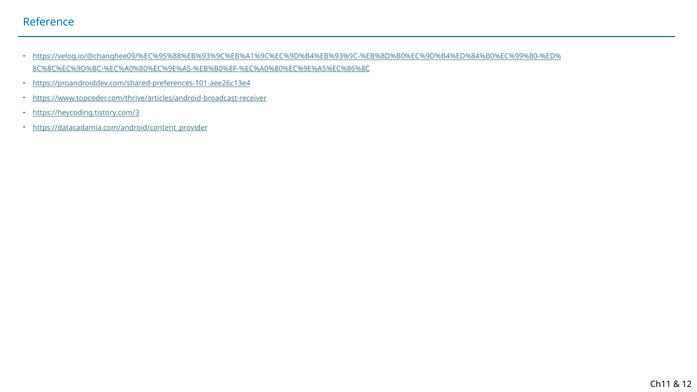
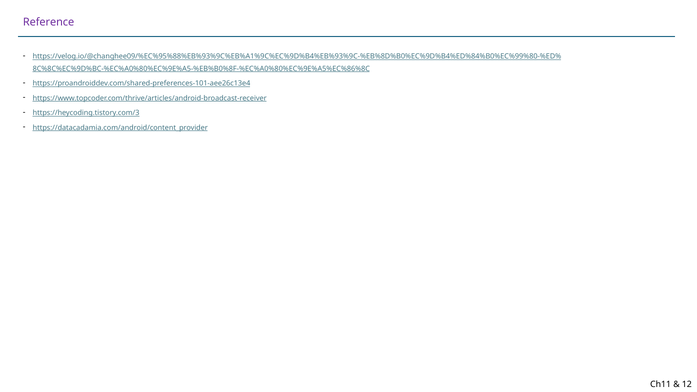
Reference colour: blue -> purple (49, 22)
